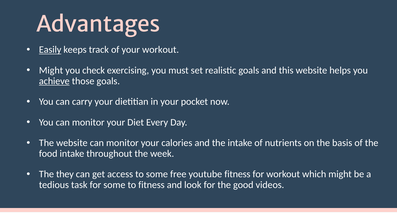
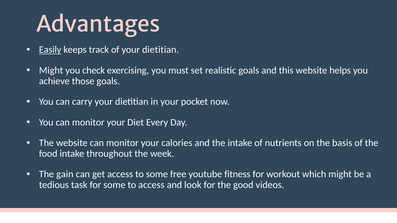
of your workout: workout -> dietitian (161, 50)
achieve underline: present -> none (54, 81)
they: they -> gain (65, 174)
to fitness: fitness -> access (151, 185)
